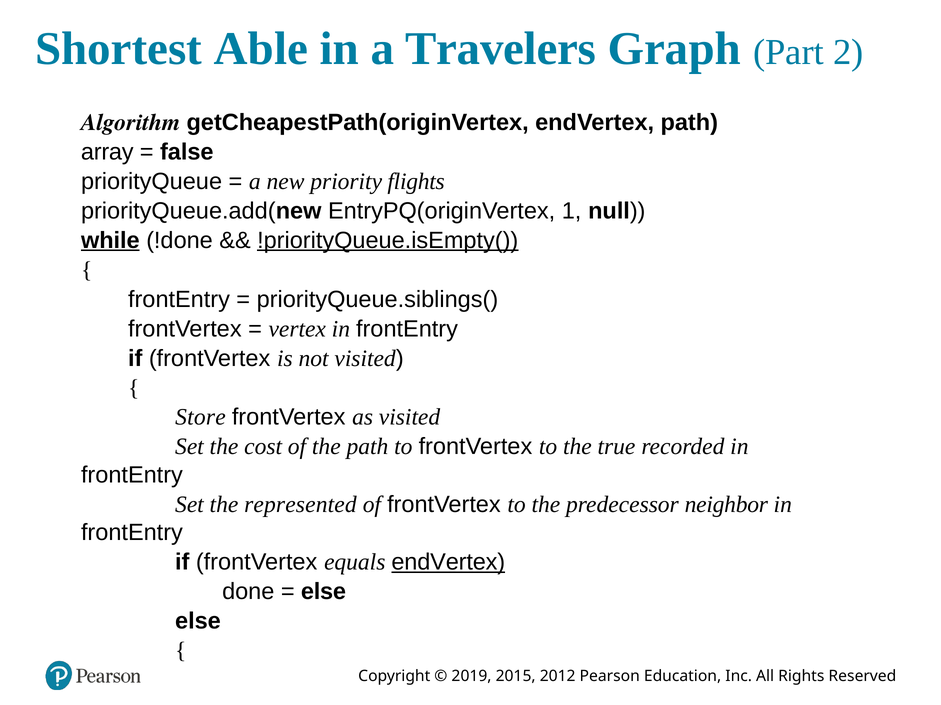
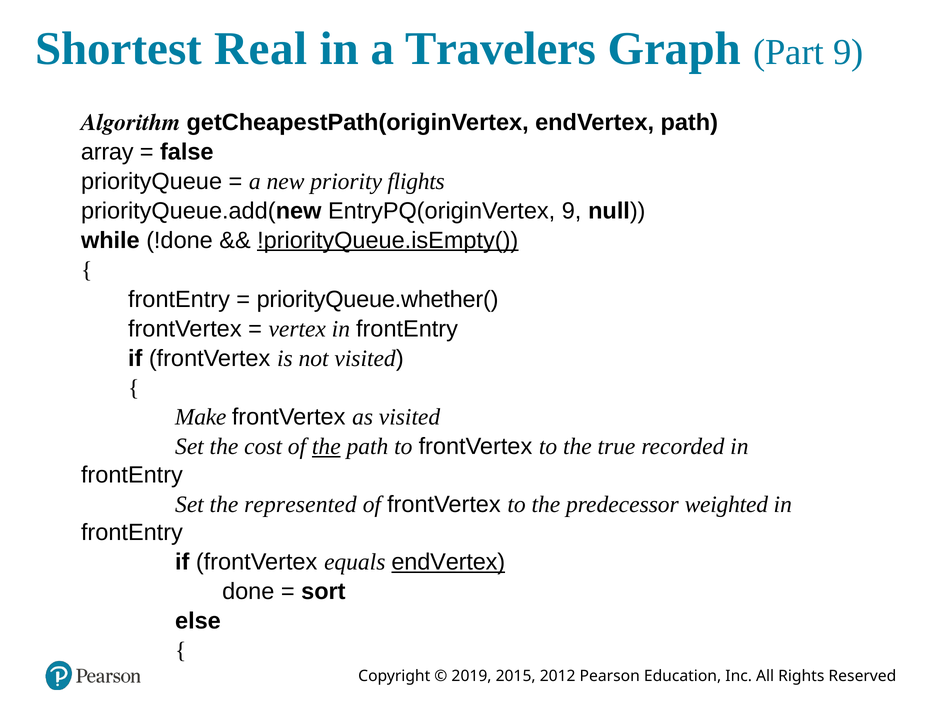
Able: Able -> Real (261, 49)
Part 2: 2 -> 9 (848, 52)
EntryPQ(originVertex 1: 1 -> 9 (572, 211)
while underline: present -> none (110, 241)
priorityQueue.siblings(: priorityQueue.siblings( -> priorityQueue.whether( (378, 300)
Store: Store -> Make (201, 418)
the underline: none -> present (326, 447)
neighbor: neighbor -> weighted (726, 505)
else: else -> sort (323, 592)
